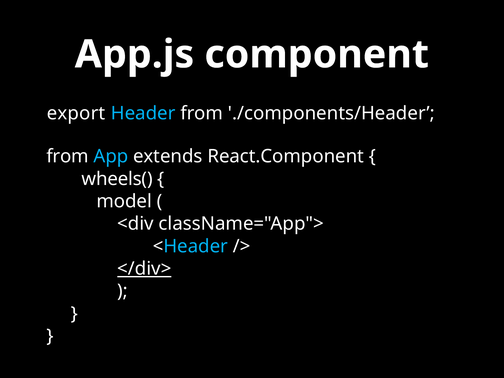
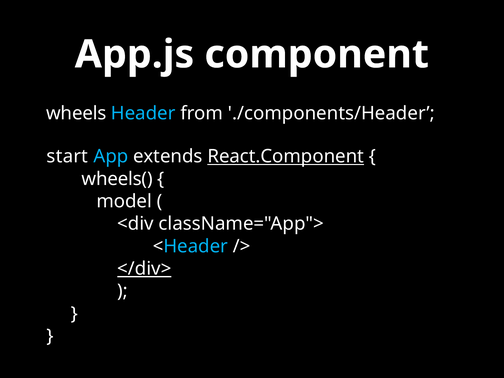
export: export -> wheels (76, 113)
from: from -> start (67, 156)
React.Component underline: none -> present (286, 156)
